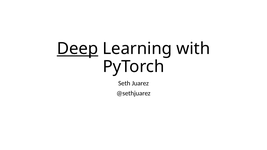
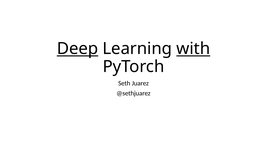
with underline: none -> present (193, 49)
